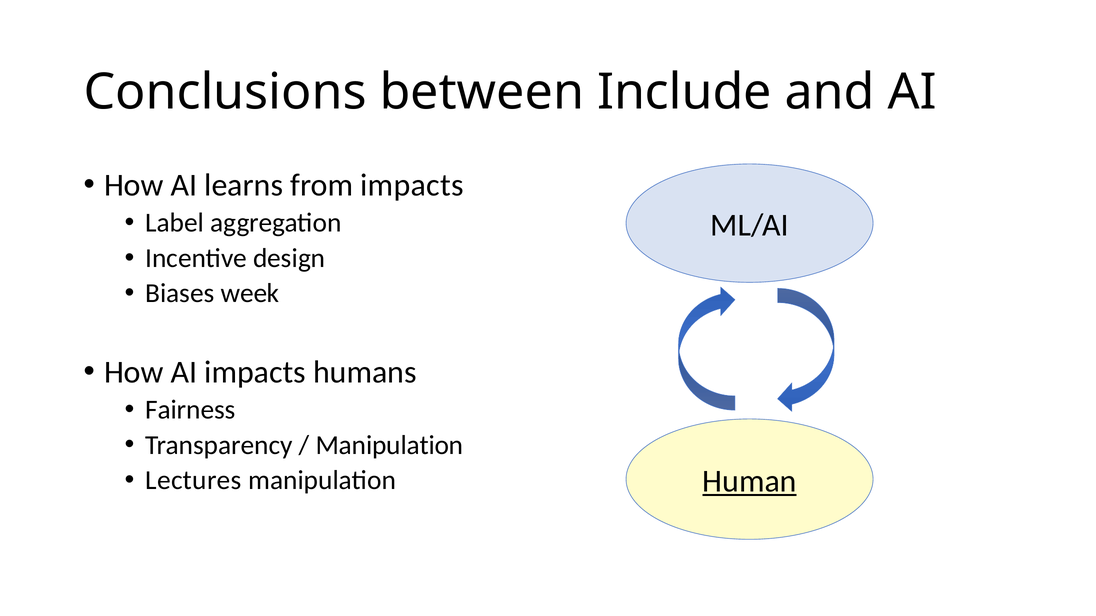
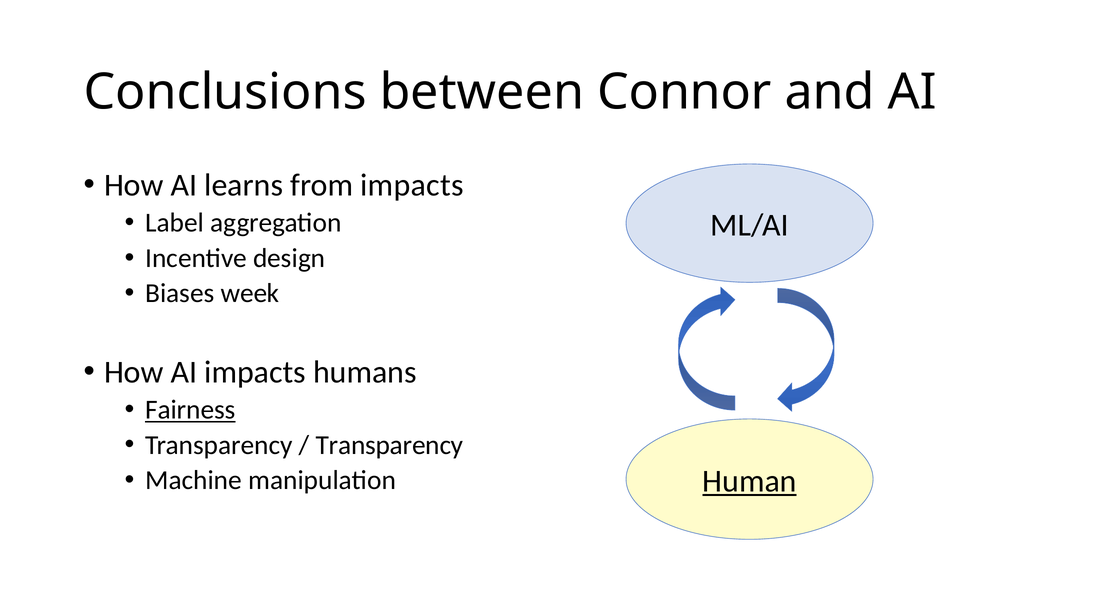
Include: Include -> Connor (684, 92)
Fairness underline: none -> present (190, 410)
Manipulation: Manipulation -> Transparency (390, 445)
Lectures: Lectures -> Machine (194, 481)
